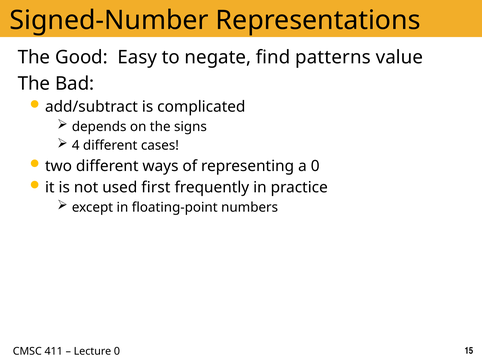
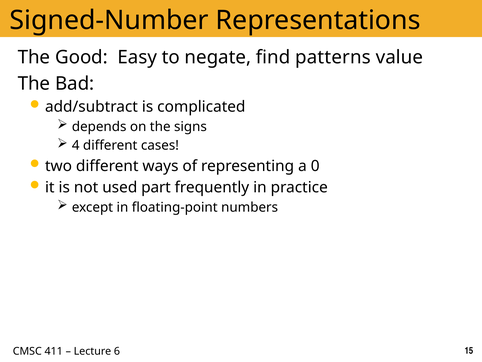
first: first -> part (156, 187)
0: 0 -> 6 (117, 351)
